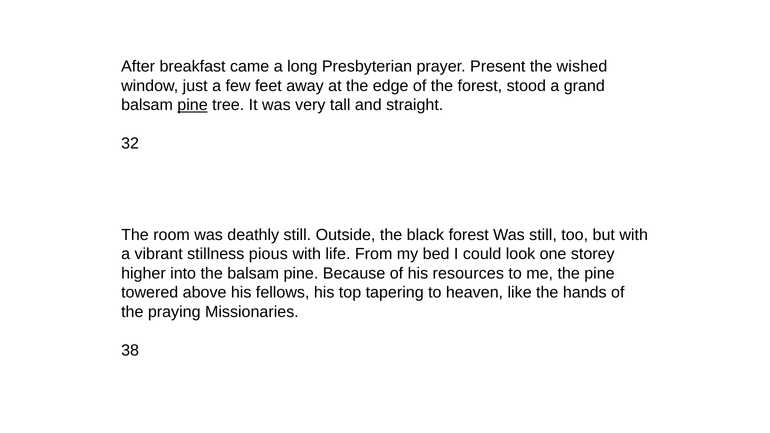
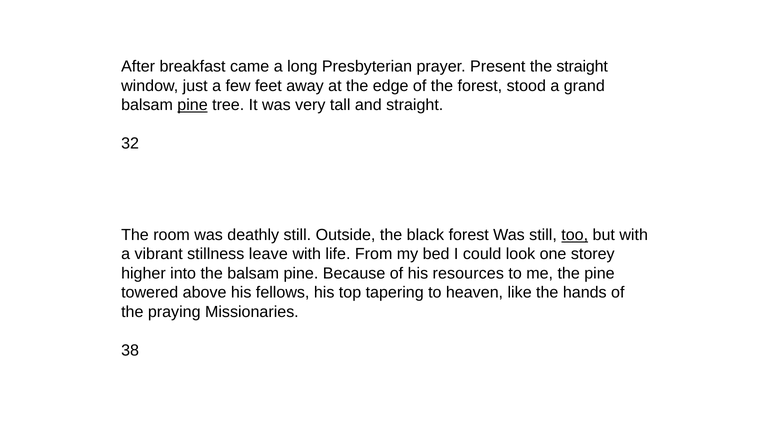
the wished: wished -> straight (582, 67)
too underline: none -> present (575, 235)
pious: pious -> leave (268, 254)
